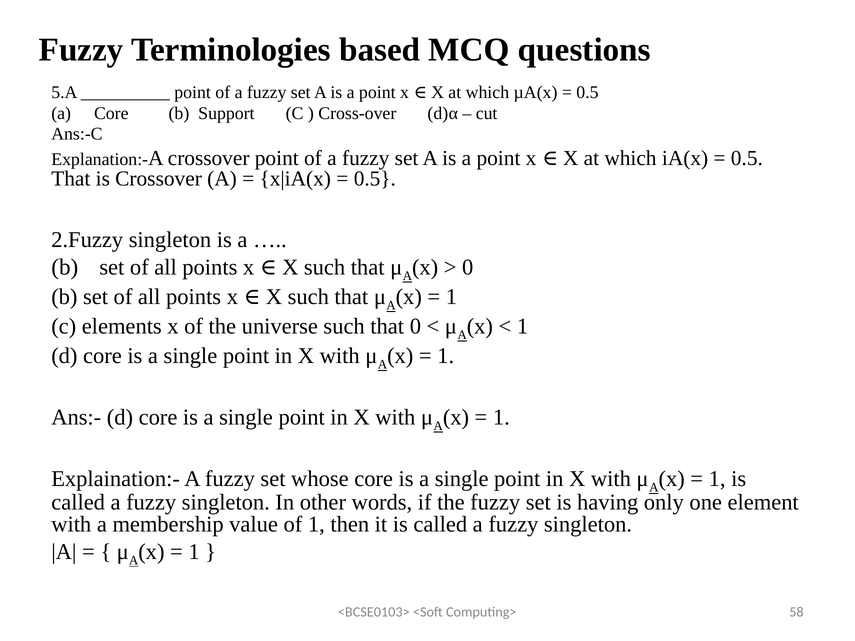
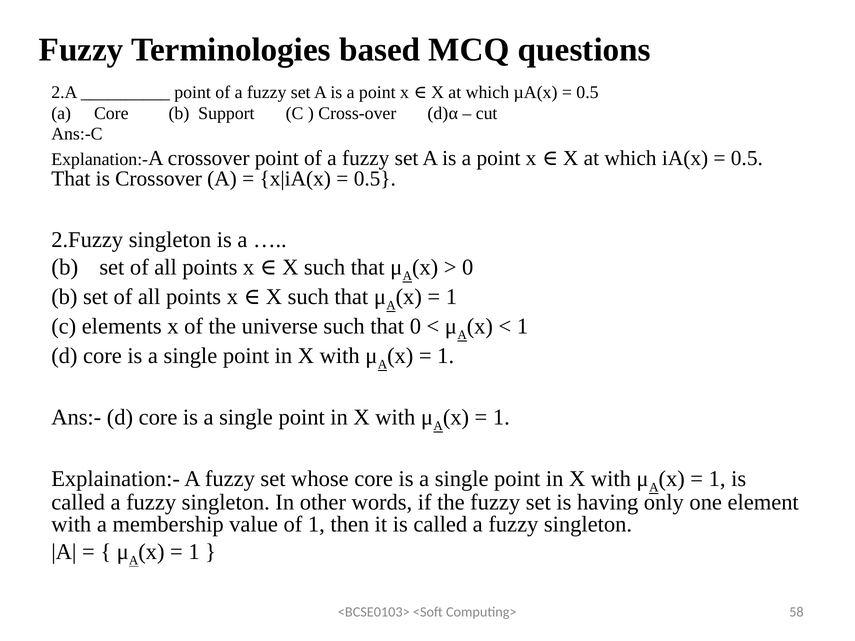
5.A: 5.A -> 2.A (64, 92)
